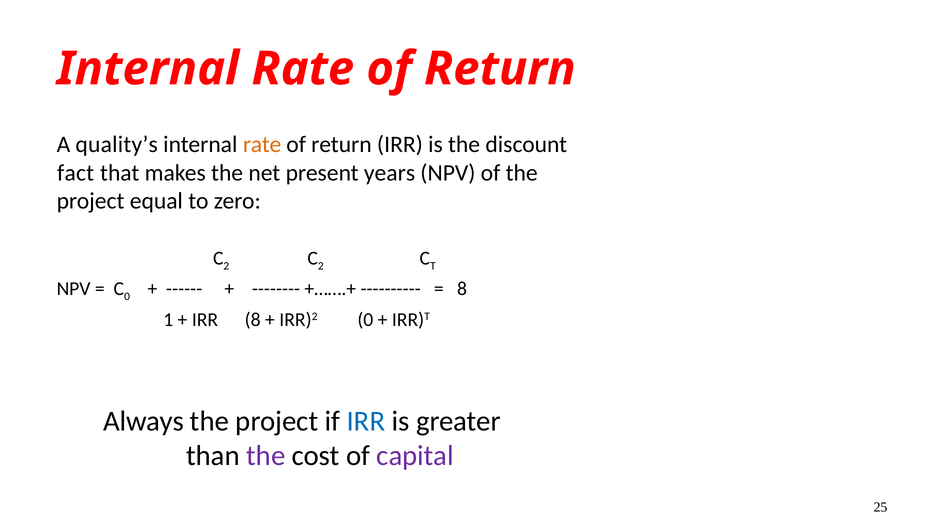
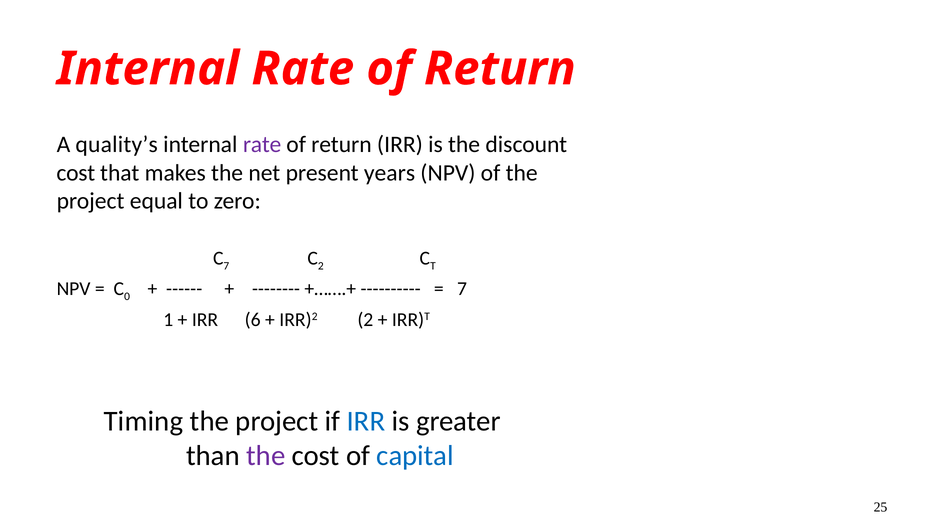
rate colour: orange -> purple (262, 144)
fact: fact -> cost (76, 173)
2: 2 -> 7 (226, 266)
8: 8 -> 7 (462, 289)
IRR 8: 8 -> 6 (253, 320)
IRR)2 0: 0 -> 2 (365, 320)
Always: Always -> Timing (143, 421)
capital colour: purple -> blue (415, 456)
